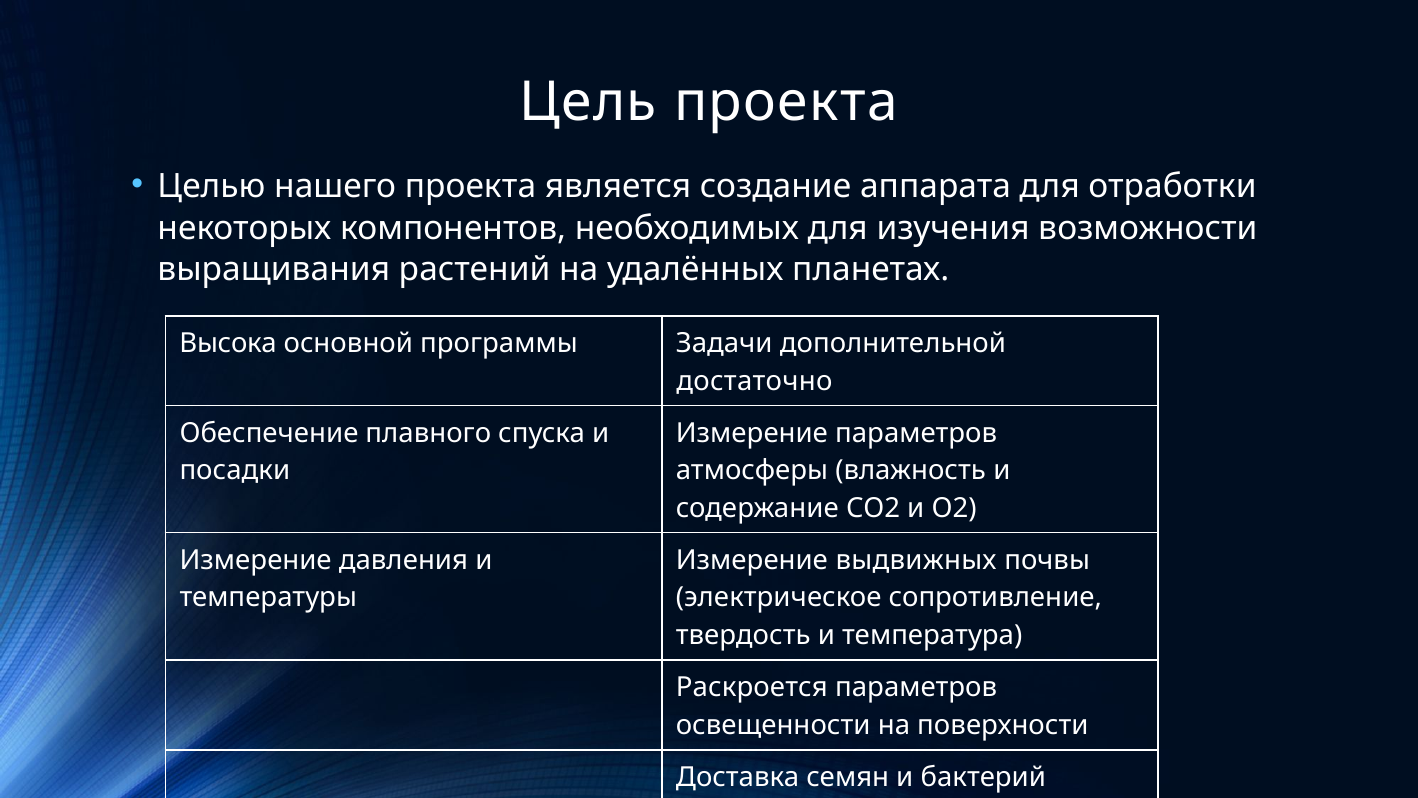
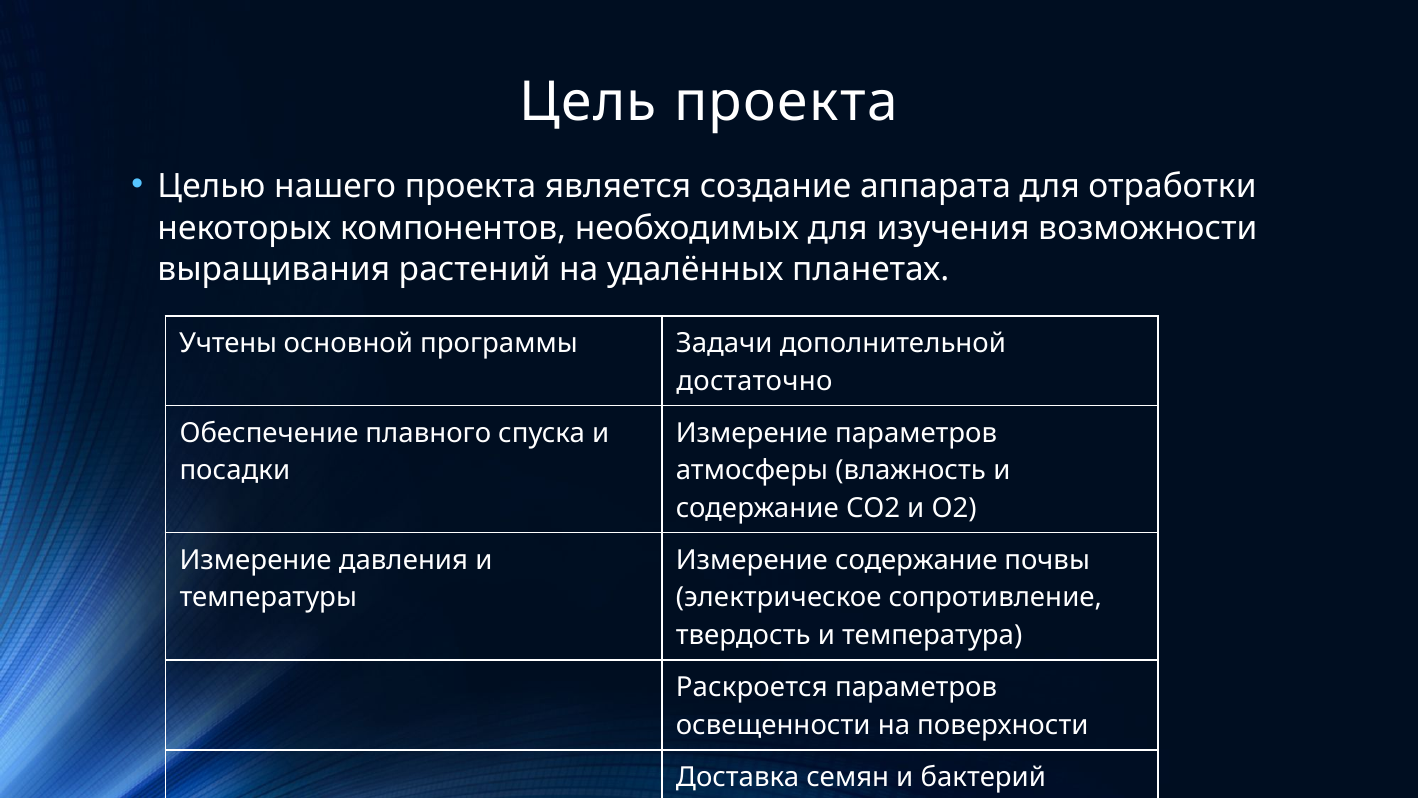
Высока: Высока -> Учтены (228, 344)
Измерение выдвижных: выдвижных -> содержание (916, 560)
